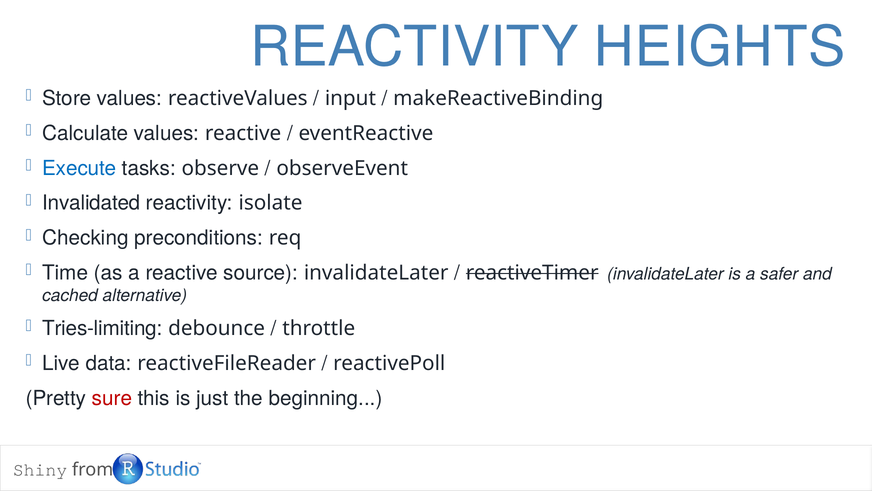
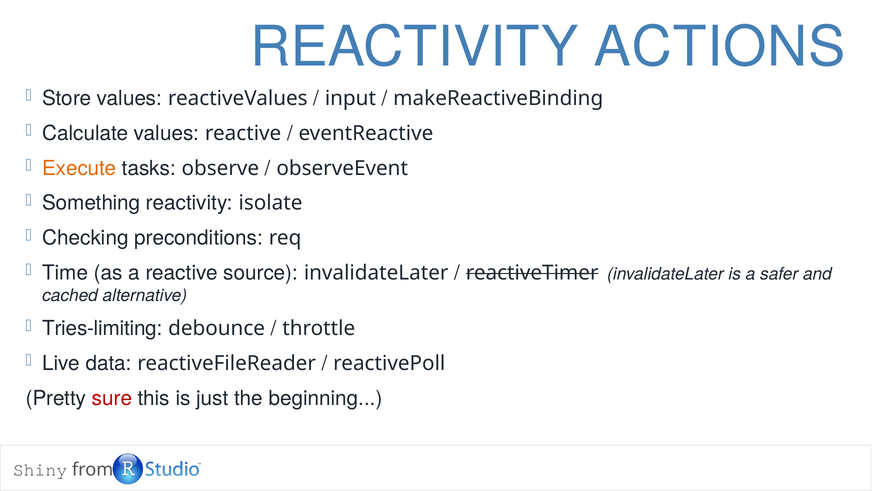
HEIGHTS: HEIGHTS -> ACTIONS (720, 47)
Execute colour: blue -> orange (79, 168)
Invalidated: Invalidated -> Something (91, 203)
